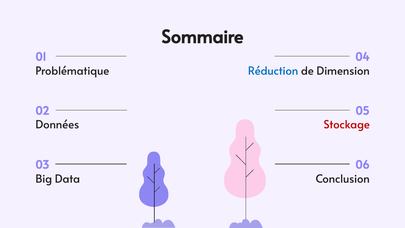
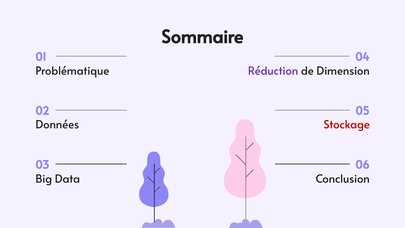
Réduction colour: blue -> purple (273, 71)
